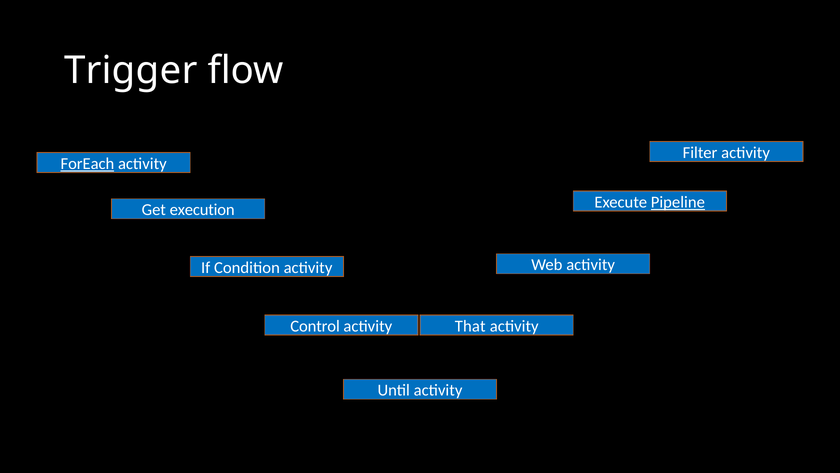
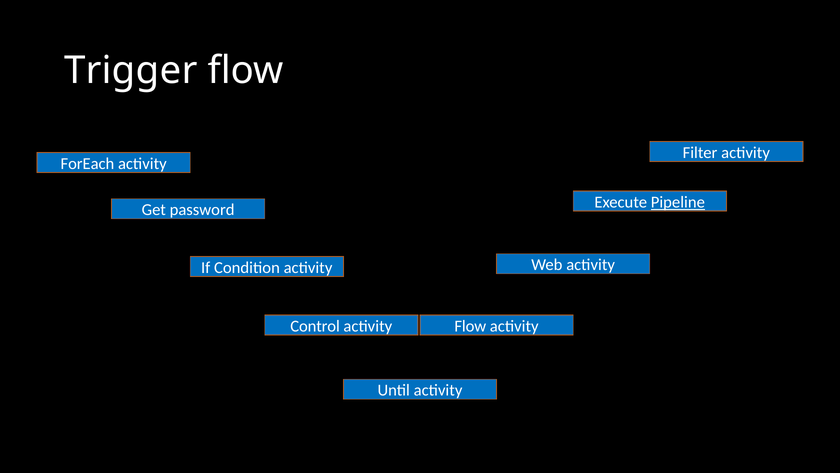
ForEach underline: present -> none (87, 163)
execution: execution -> password (202, 210)
That: That -> Flow (470, 326)
